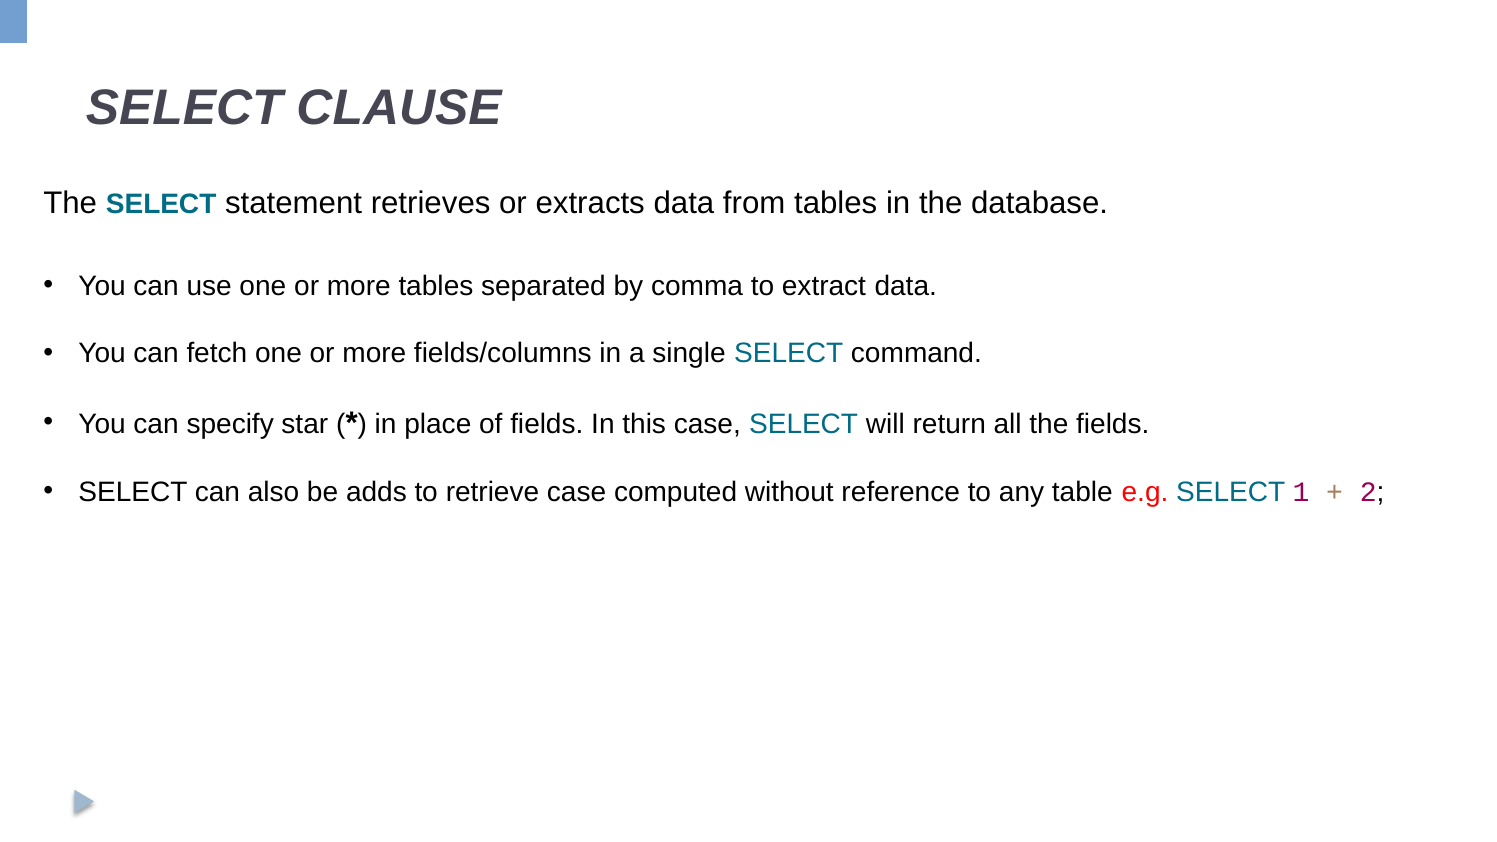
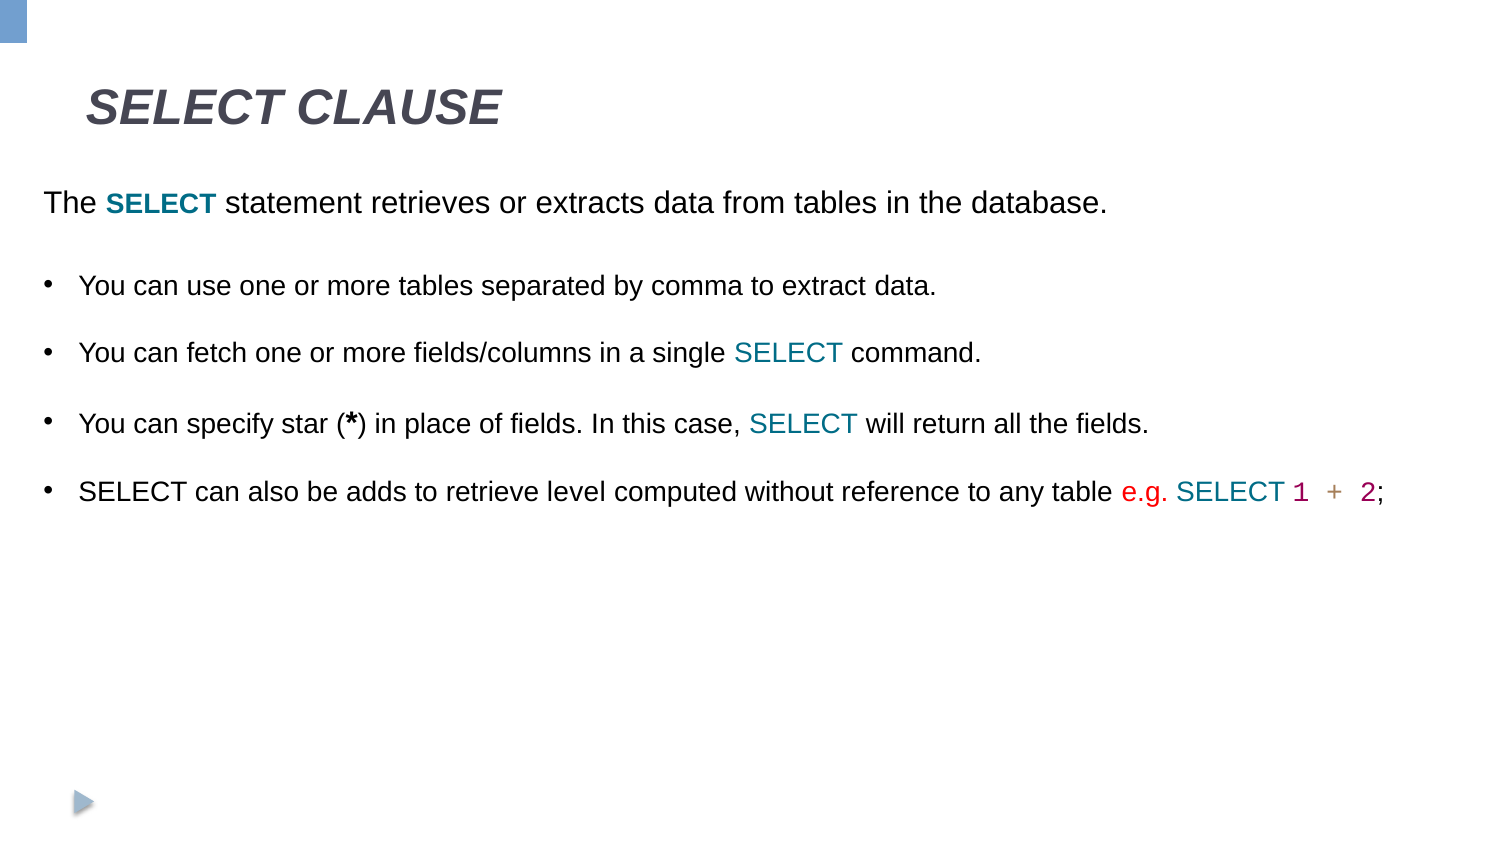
retrieve case: case -> level (576, 492)
